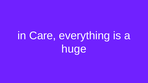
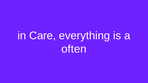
huge: huge -> often (74, 49)
